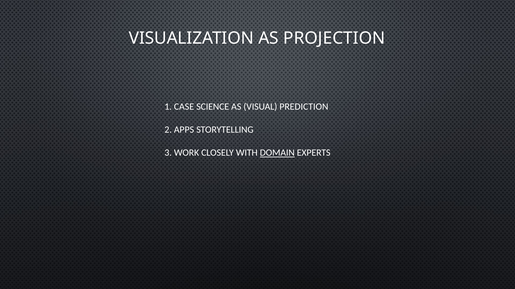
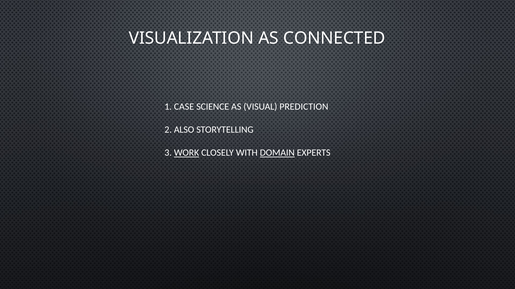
PROJECTION: PROJECTION -> CONNECTED (334, 38)
APPS: APPS -> ALSO (184, 130)
WORK underline: none -> present (187, 153)
